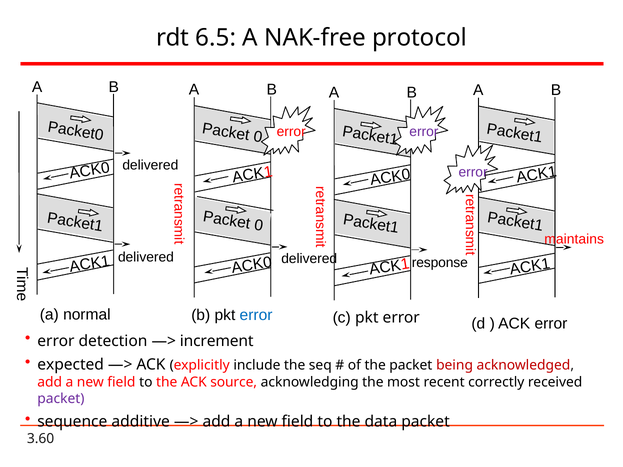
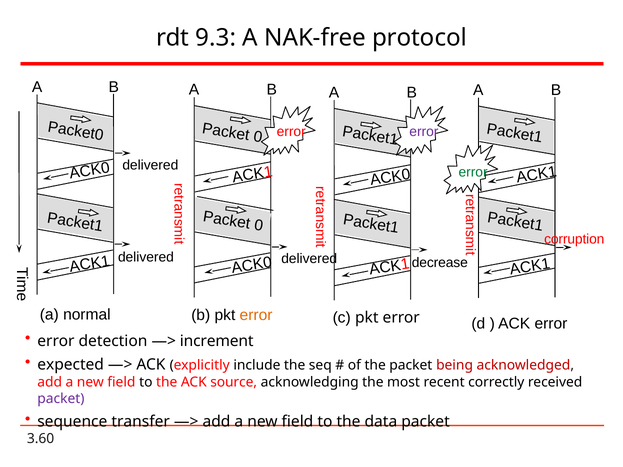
6.5: 6.5 -> 9.3 (216, 38)
error colour: purple -> green (473, 172)
maintains: maintains -> corruption (574, 239)
response: response -> decrease (440, 263)
error colour: blue -> orange (256, 315)
additive: additive -> transfer (141, 422)
